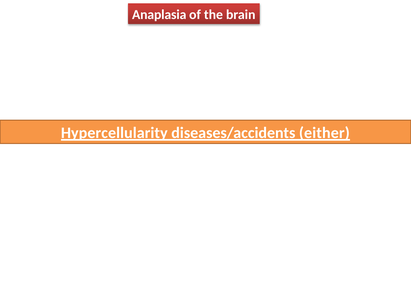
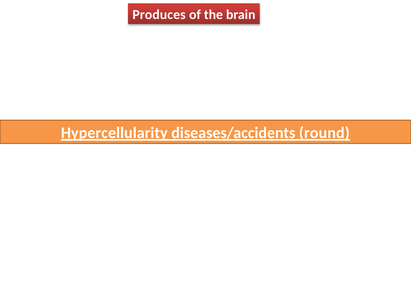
Anaplasia: Anaplasia -> Produces (159, 15)
either: either -> round (324, 133)
